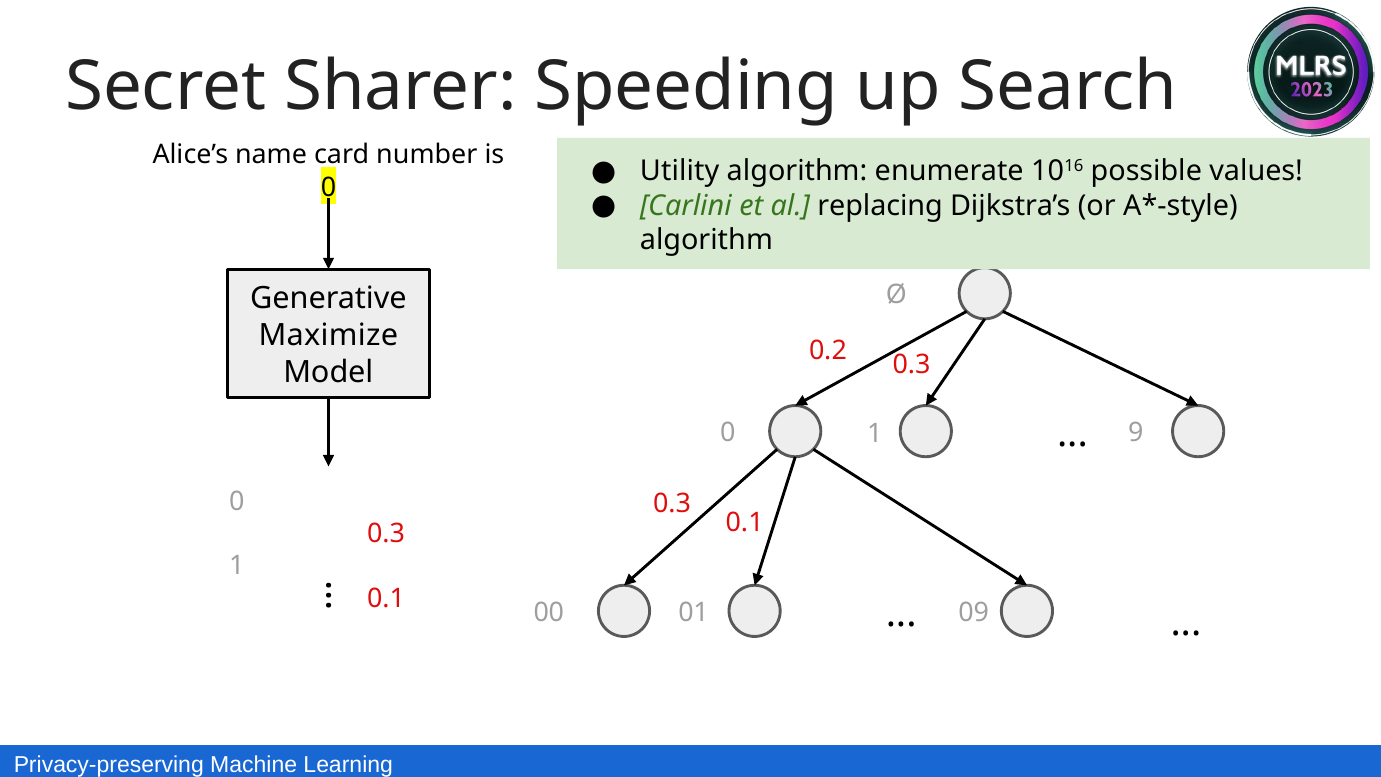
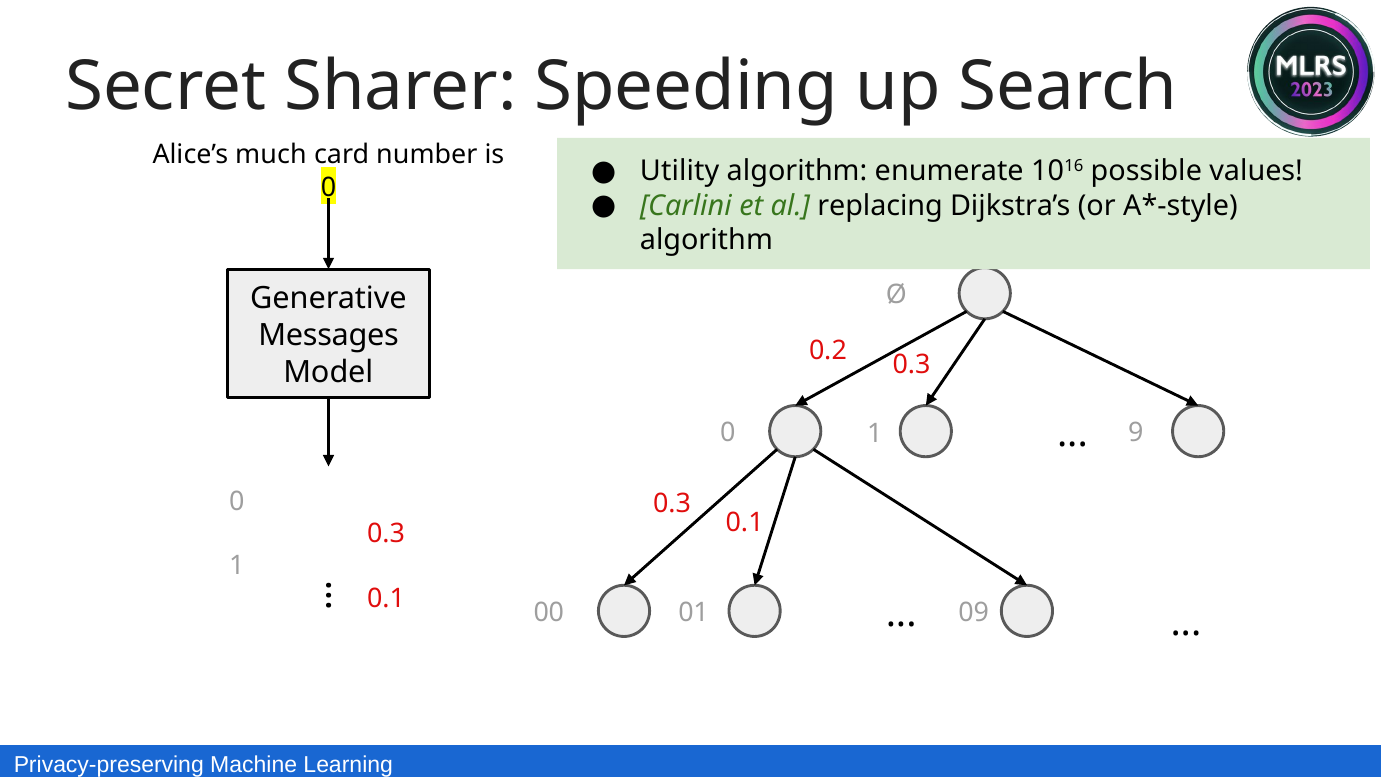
name: name -> much (271, 155)
Maximize: Maximize -> Messages (329, 336)
